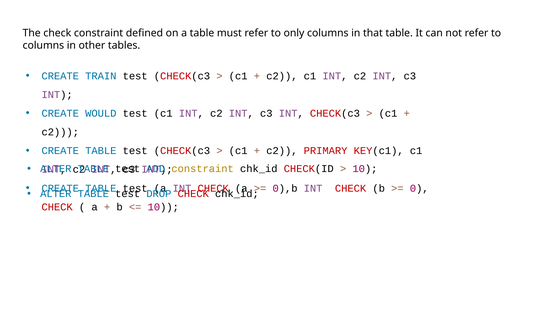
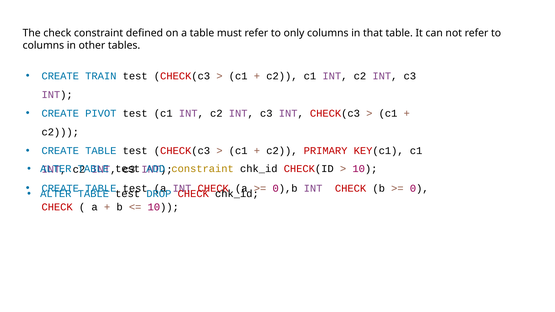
WOULD: WOULD -> PIVOT (101, 113)
